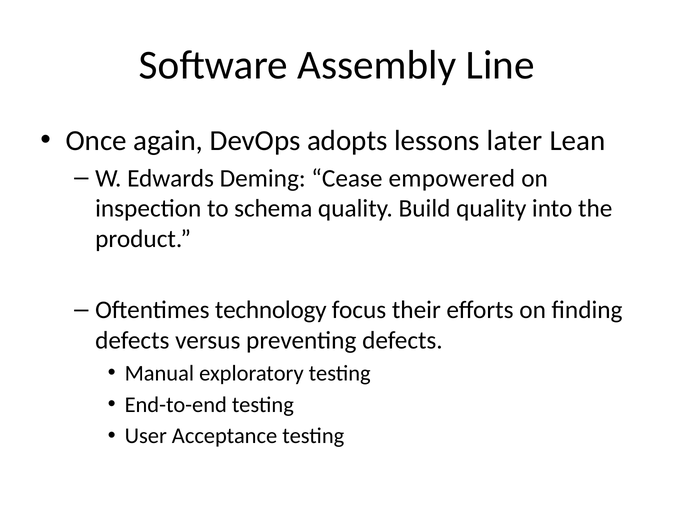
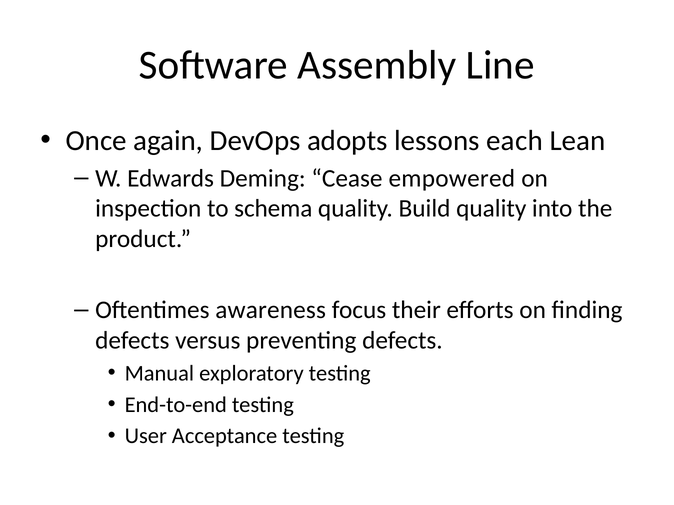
later: later -> each (515, 141)
technology: technology -> awareness (271, 310)
